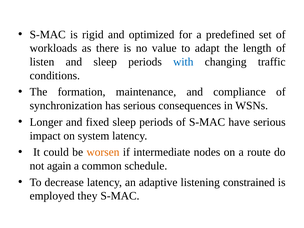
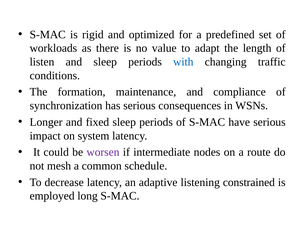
worsen colour: orange -> purple (103, 152)
again: again -> mesh (59, 166)
they: they -> long (88, 196)
